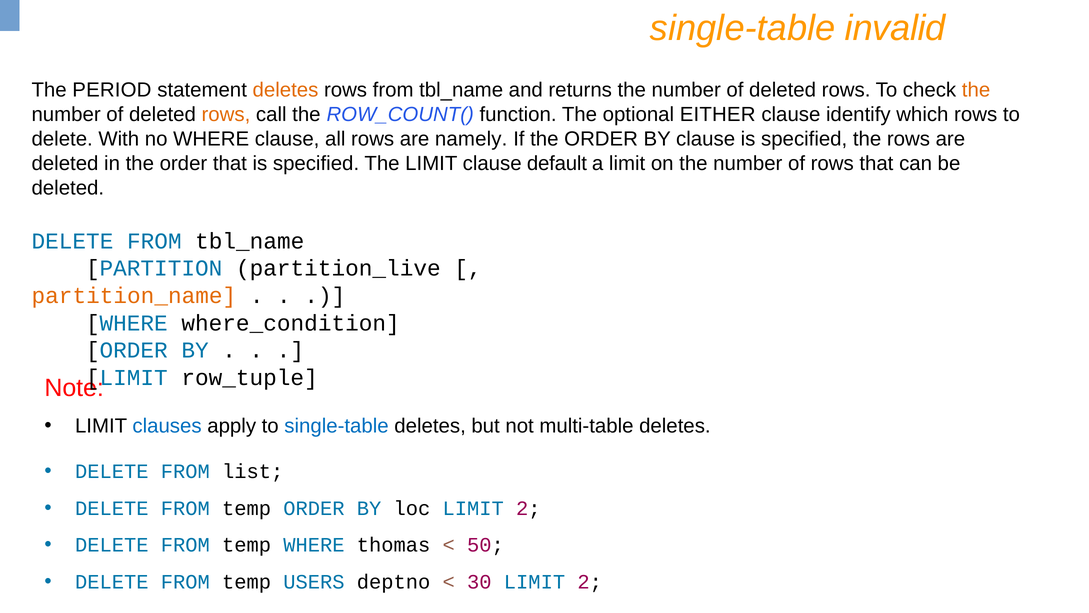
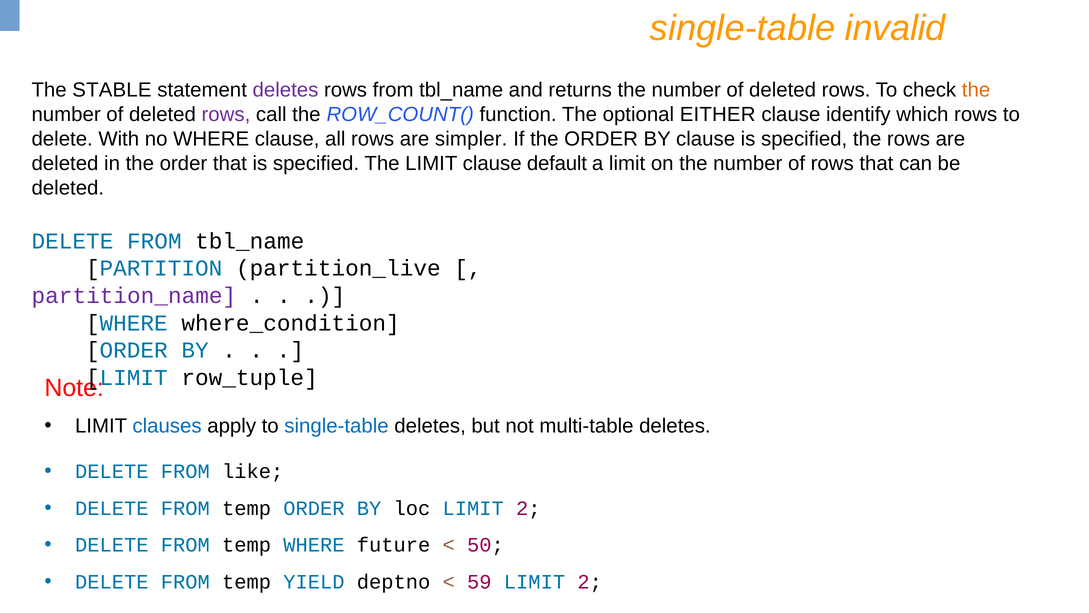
PERIOD: PERIOD -> STABLE (112, 90)
deletes colour: orange -> purple (285, 90)
rows colour: orange -> purple (226, 114)
namely: namely -> simpler (471, 139)
partition_name colour: orange -> purple (134, 296)
list: list -> like (253, 471)
thomas: thomas -> future (394, 545)
USERS: USERS -> YIELD (314, 582)
30: 30 -> 59 (479, 582)
